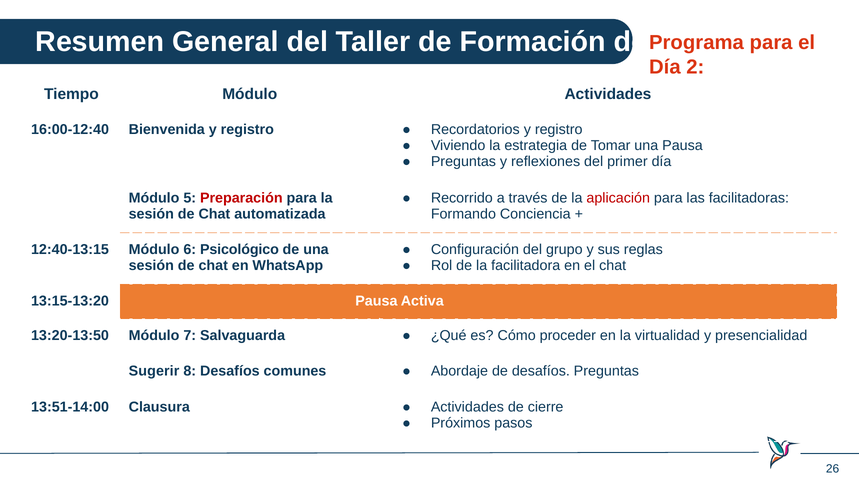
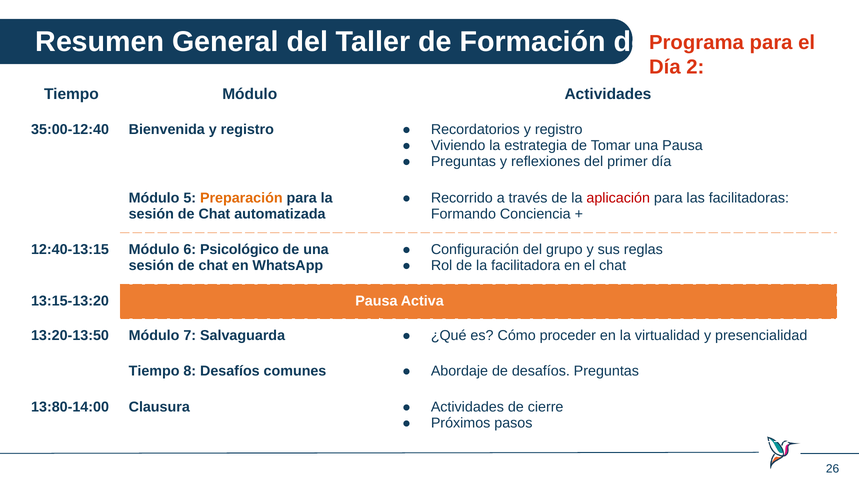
16:00-12:40: 16:00-12:40 -> 35:00-12:40 (70, 130)
Preparación colour: red -> orange (241, 198)
Sugerir: Sugerir -> Tiempo (154, 371)
13:51-14:00: 13:51-14:00 -> 13:80-14:00 (70, 407)
